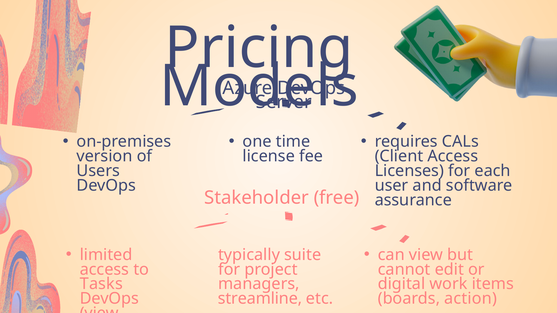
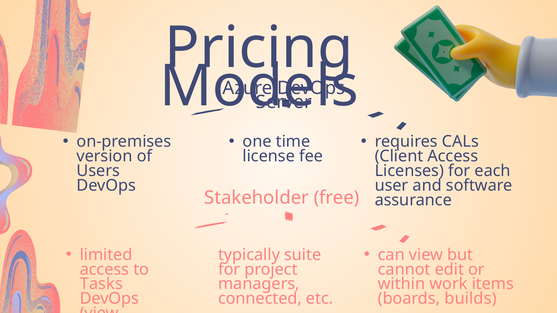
digital: digital -> within (401, 284)
streamline: streamline -> connected (260, 299)
action: action -> builds (471, 299)
